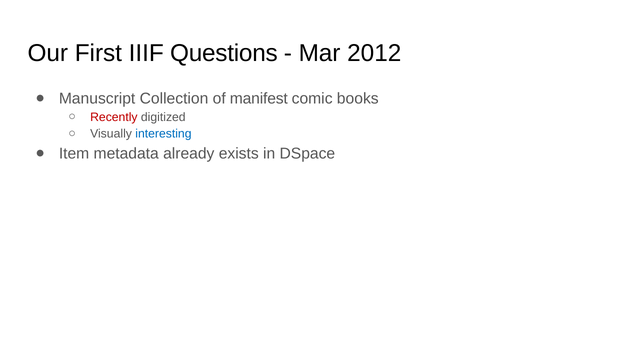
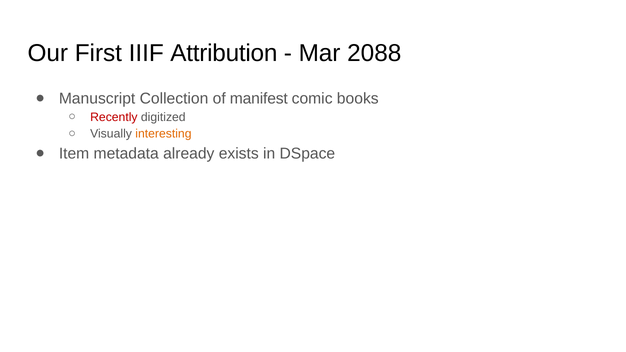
Questions: Questions -> Attribution (224, 53)
2012: 2012 -> 2088 (374, 53)
interesting colour: blue -> orange (163, 134)
